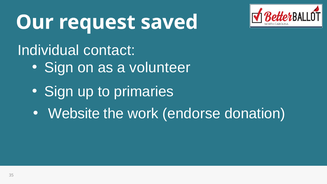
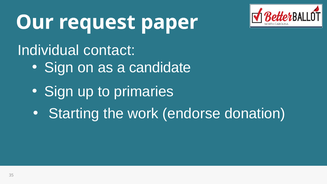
saved: saved -> paper (169, 22)
volunteer: volunteer -> candidate (160, 68)
Website: Website -> Starting (74, 114)
